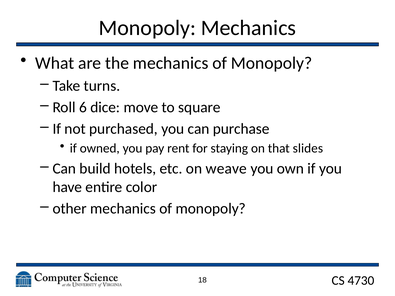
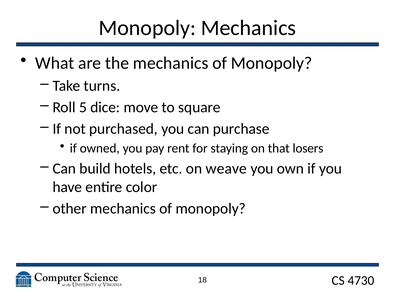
6: 6 -> 5 (83, 107)
slides: slides -> losers (308, 148)
